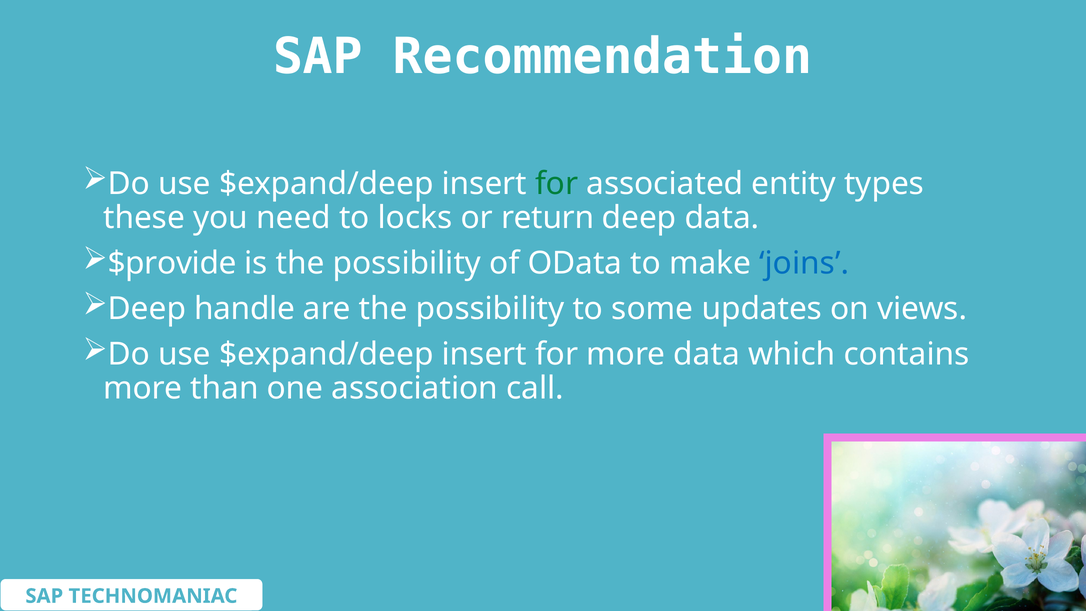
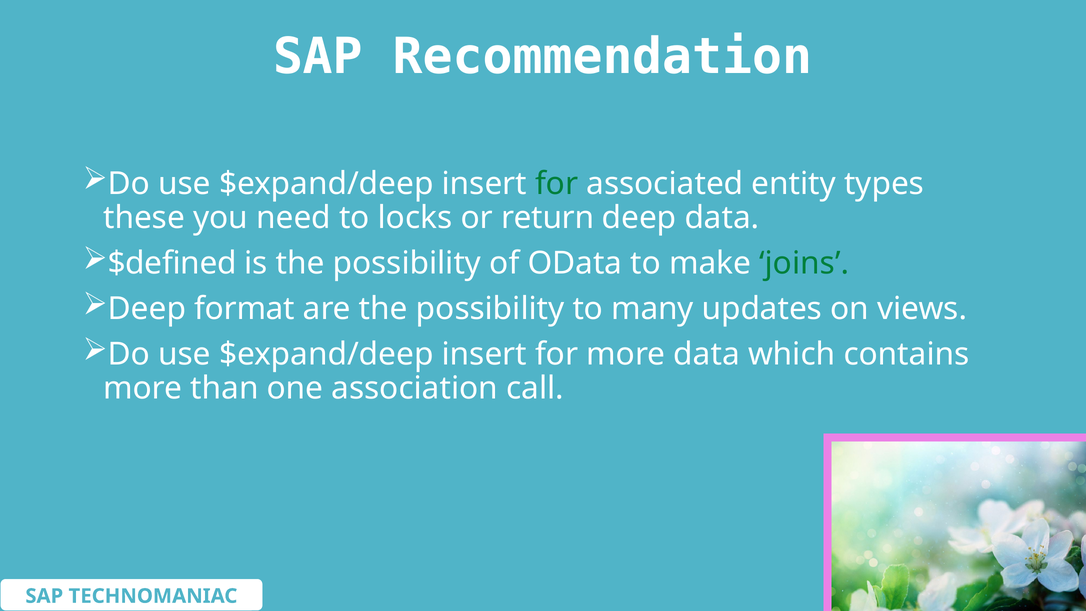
$provide: $provide -> $defined (172, 263)
joins colour: blue -> green (804, 263)
handle: handle -> format (245, 309)
some: some -> many (652, 309)
